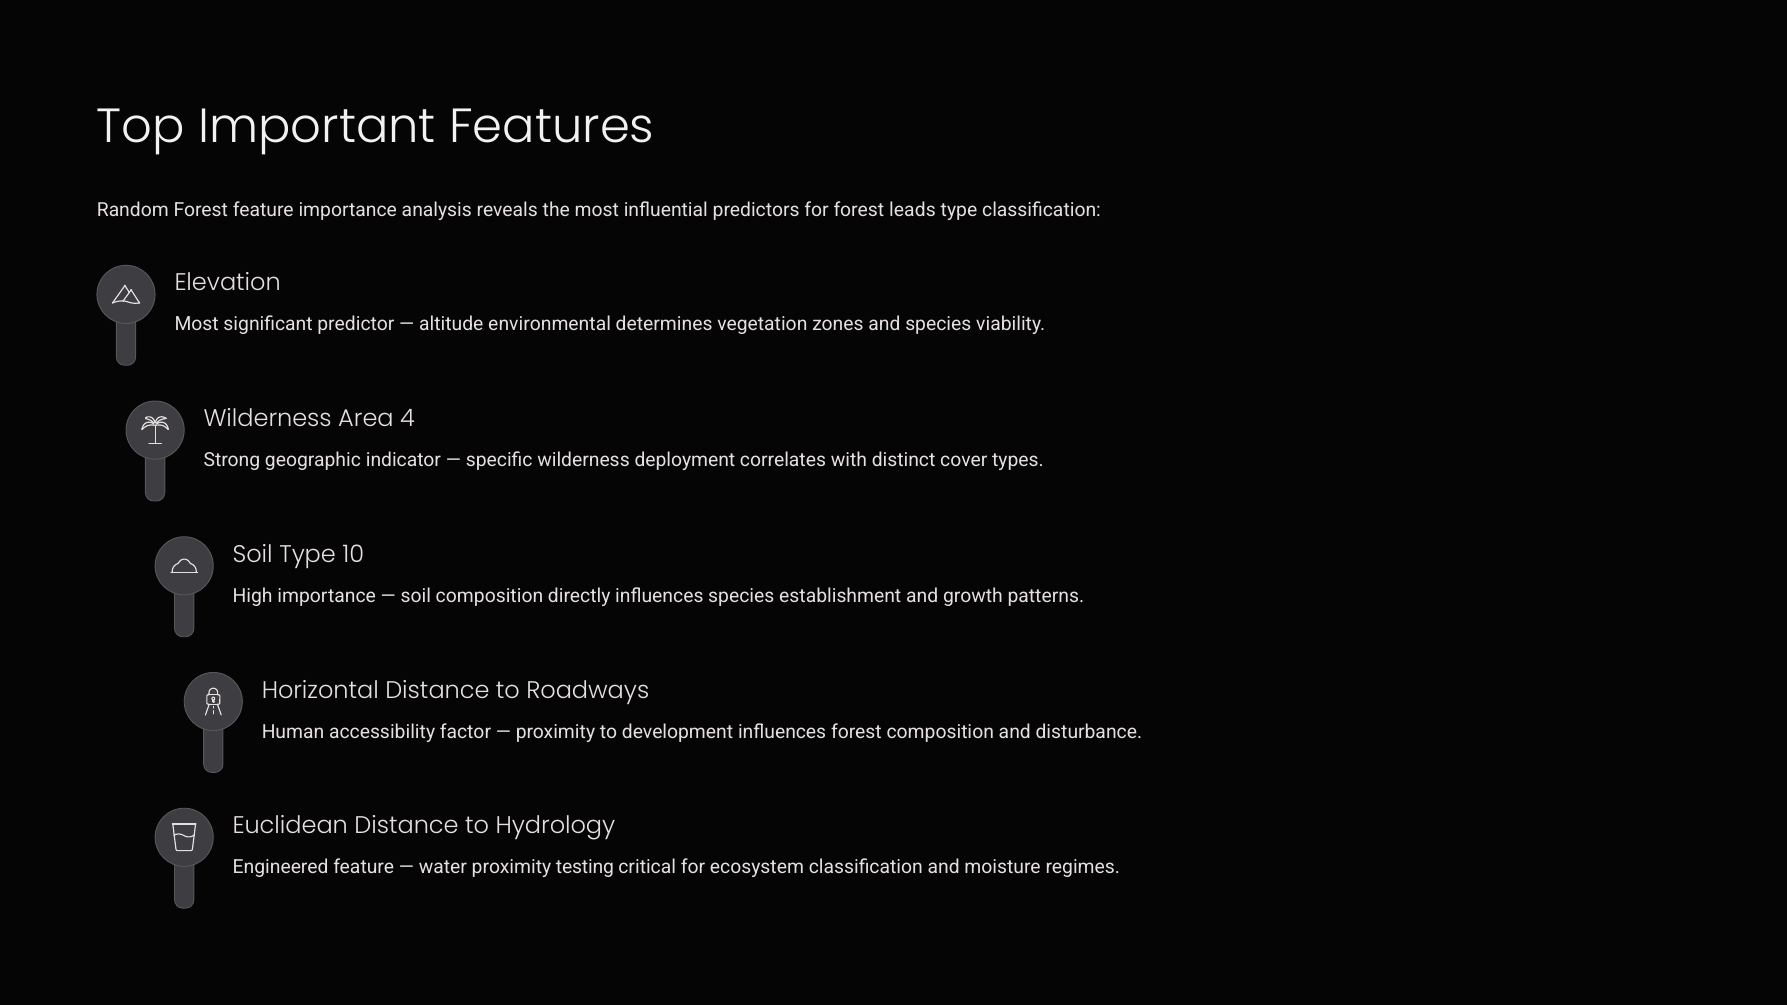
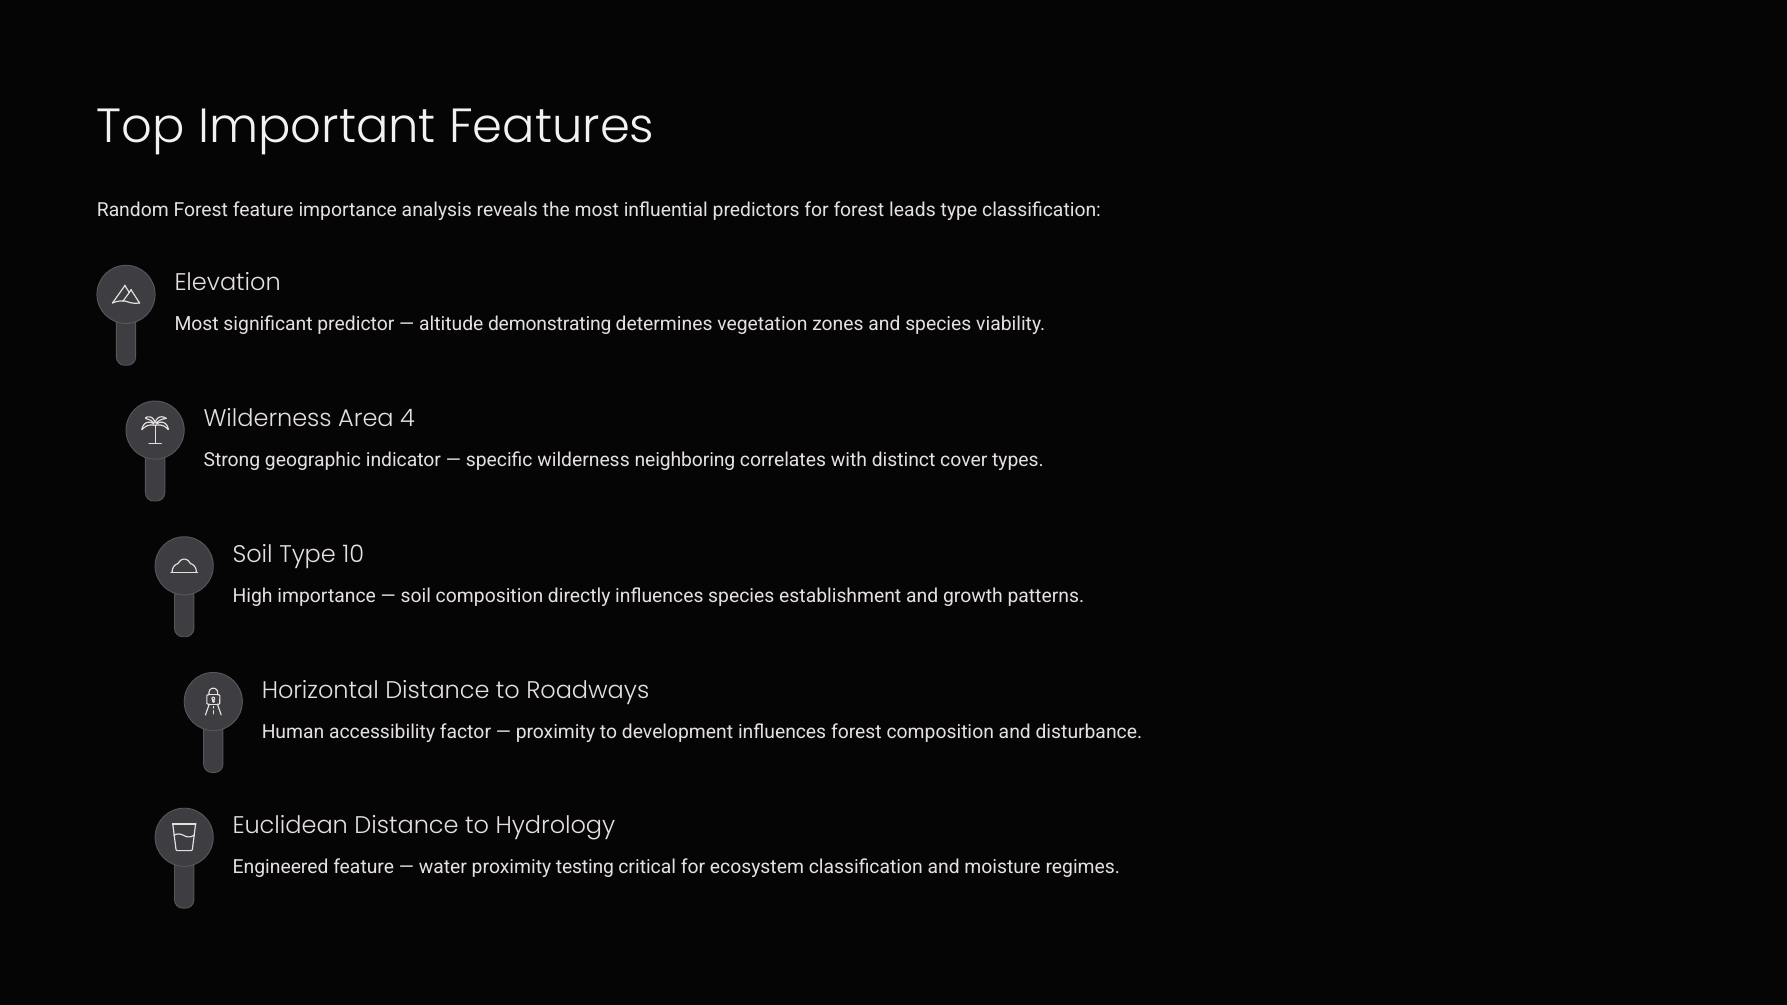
environmental: environmental -> demonstrating (550, 325)
deployment: deployment -> neighboring (685, 460)
